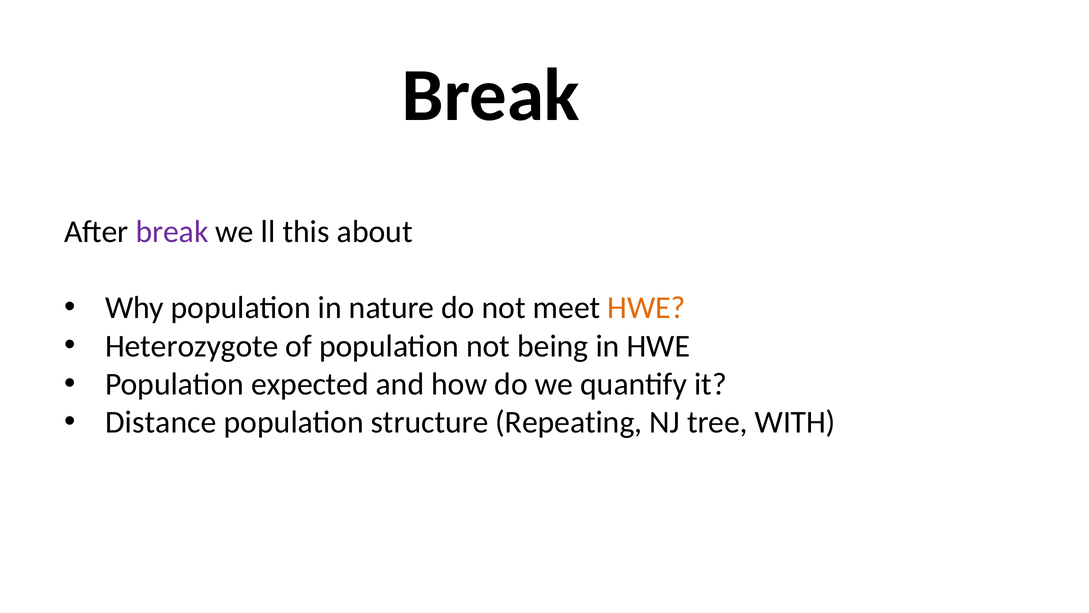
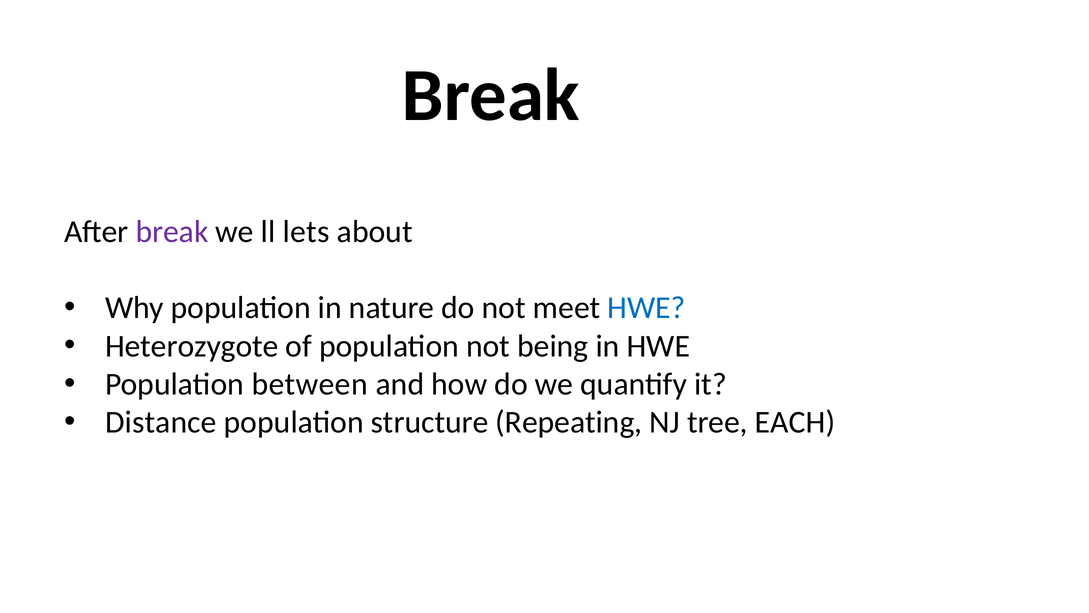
this: this -> lets (306, 231)
HWE colour: orange -> blue (647, 308)
expected: expected -> between (310, 384)
WITH: WITH -> EACH (795, 422)
